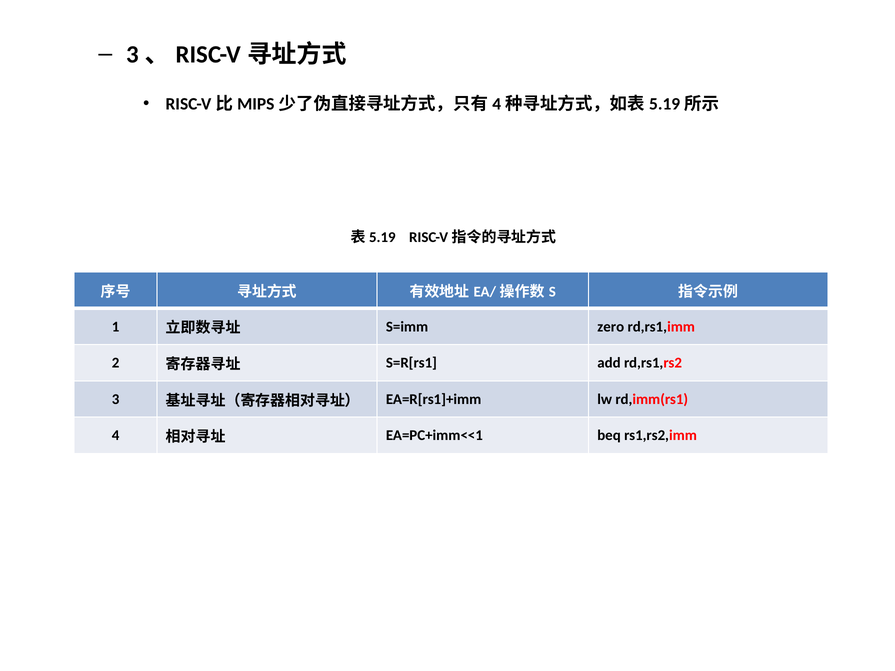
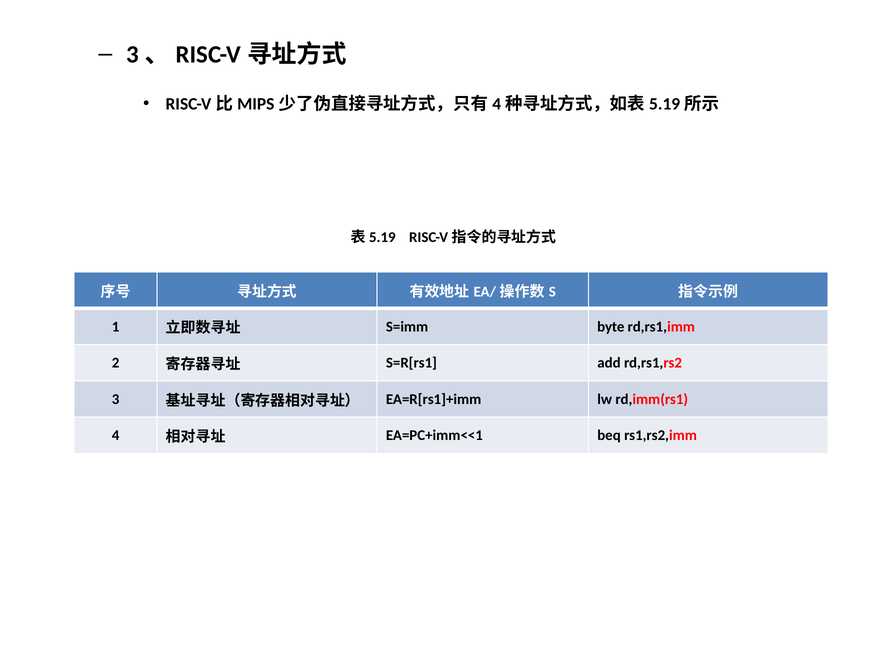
zero: zero -> byte (611, 327)
